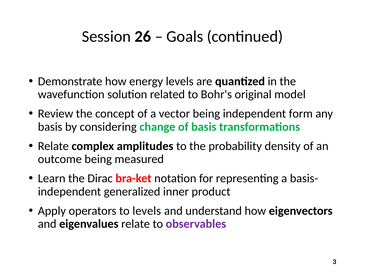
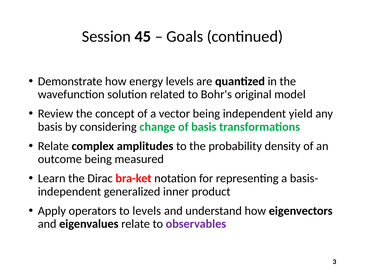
26: 26 -> 45 (143, 36)
form: form -> yield (301, 114)
